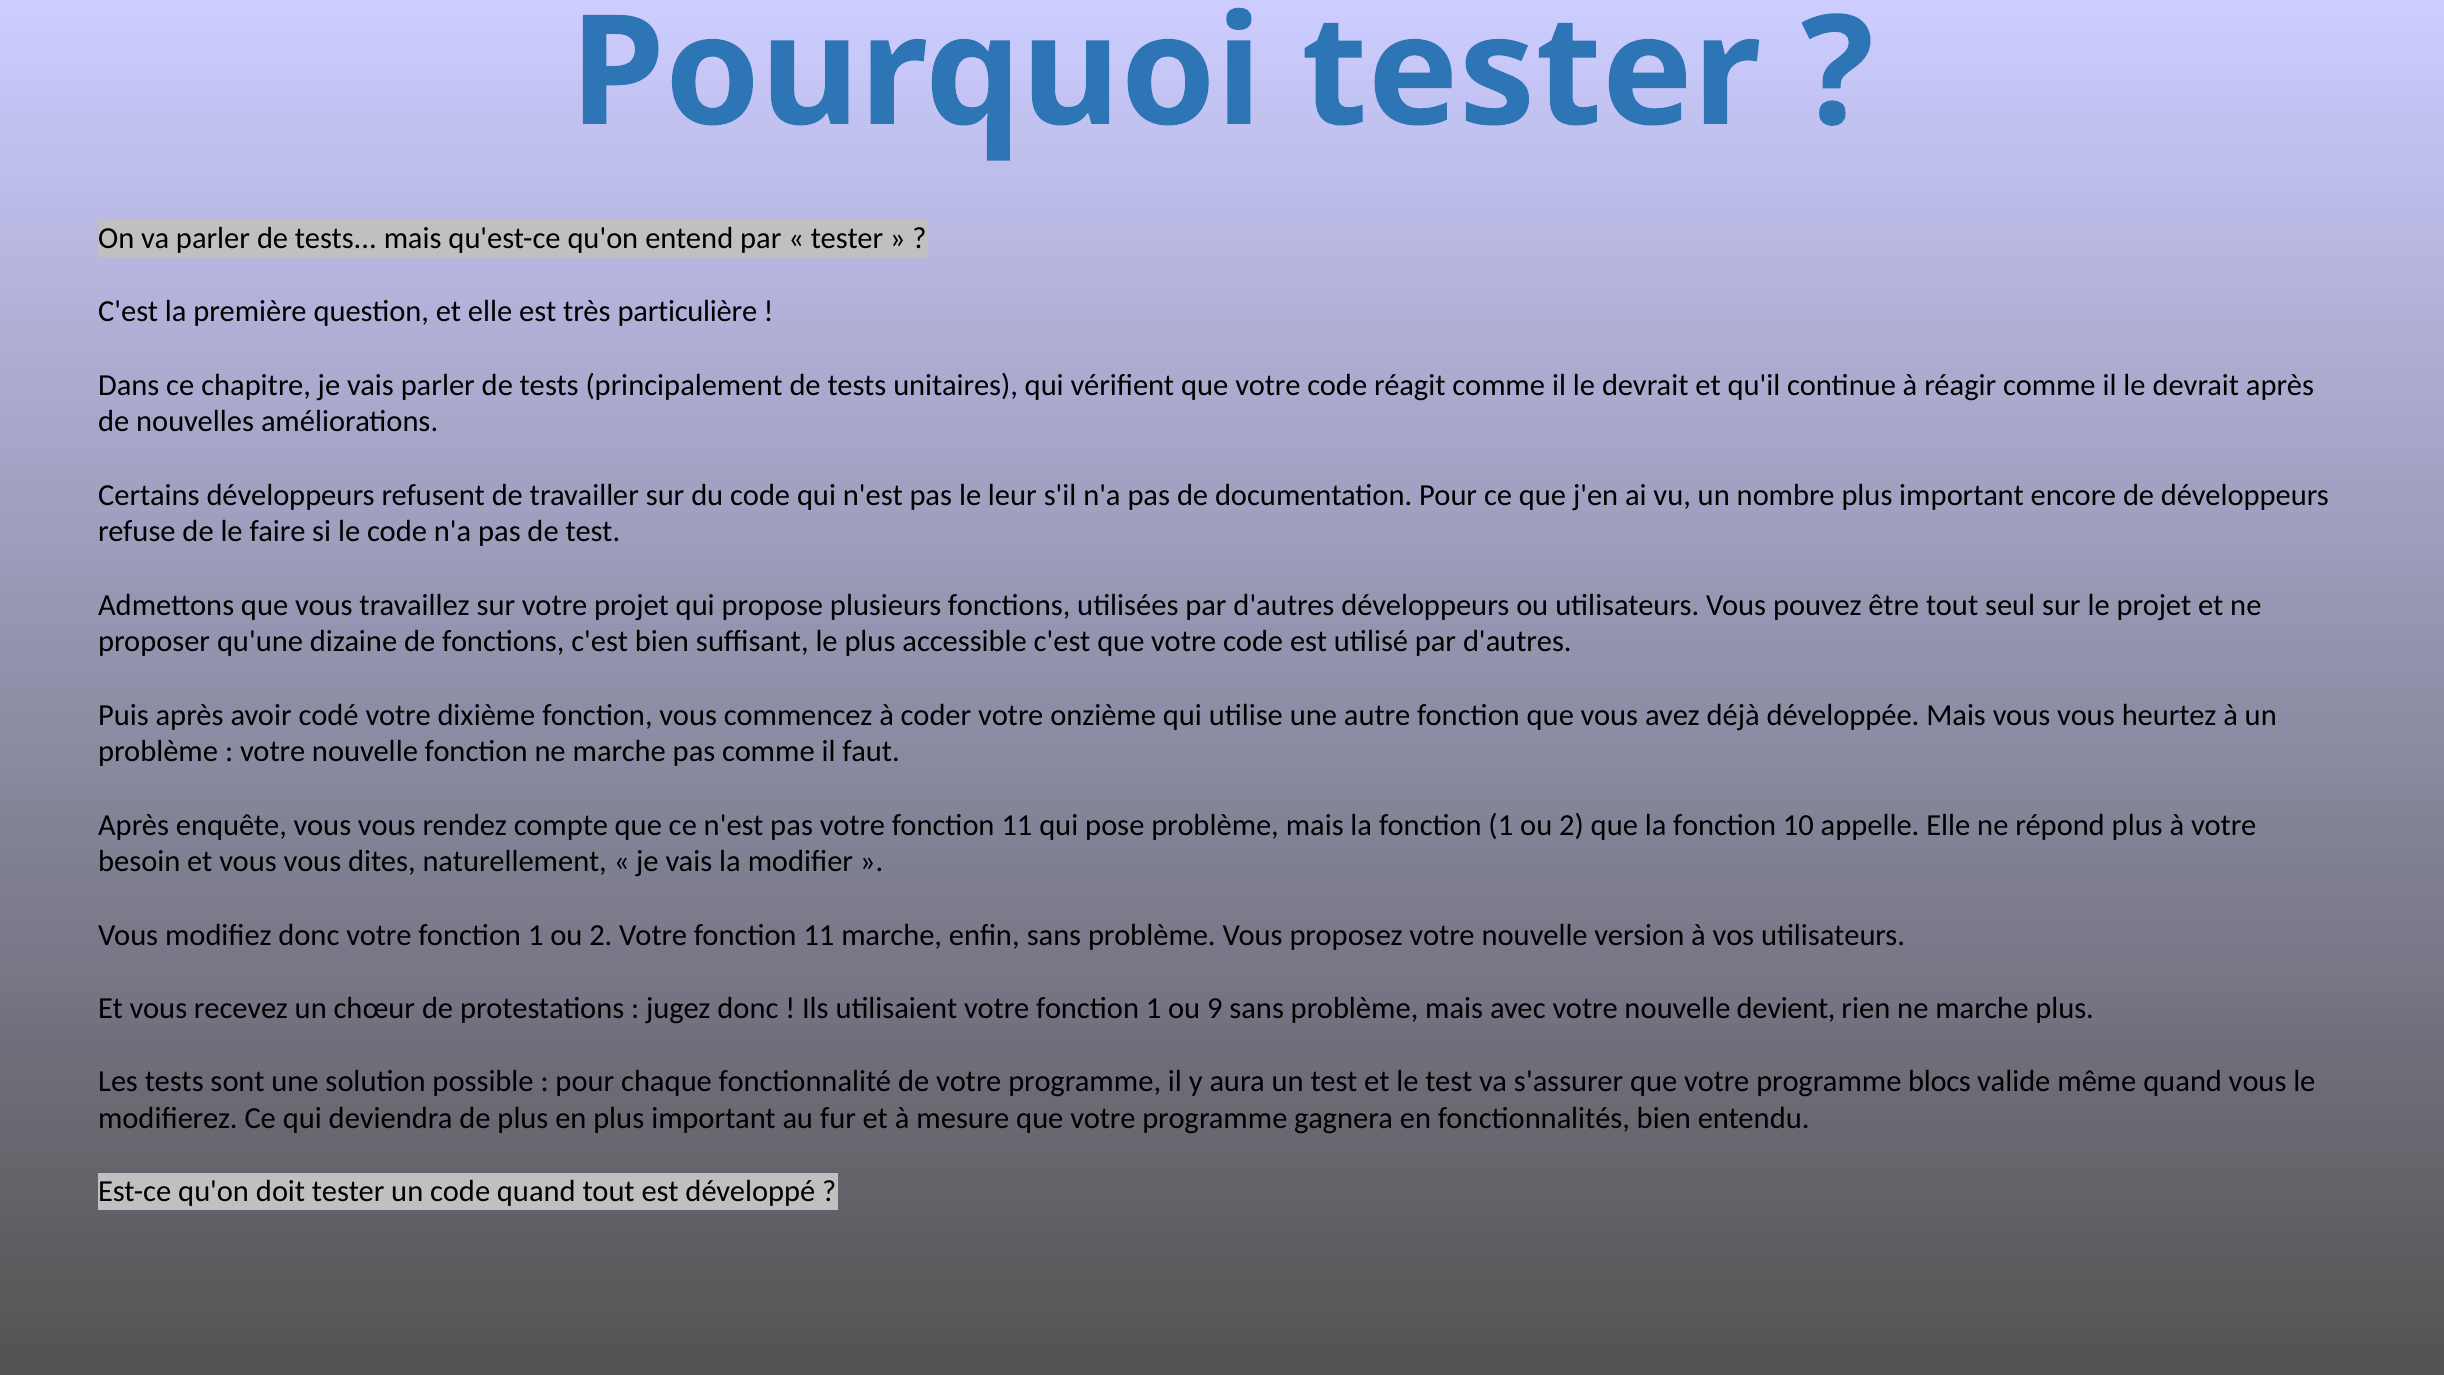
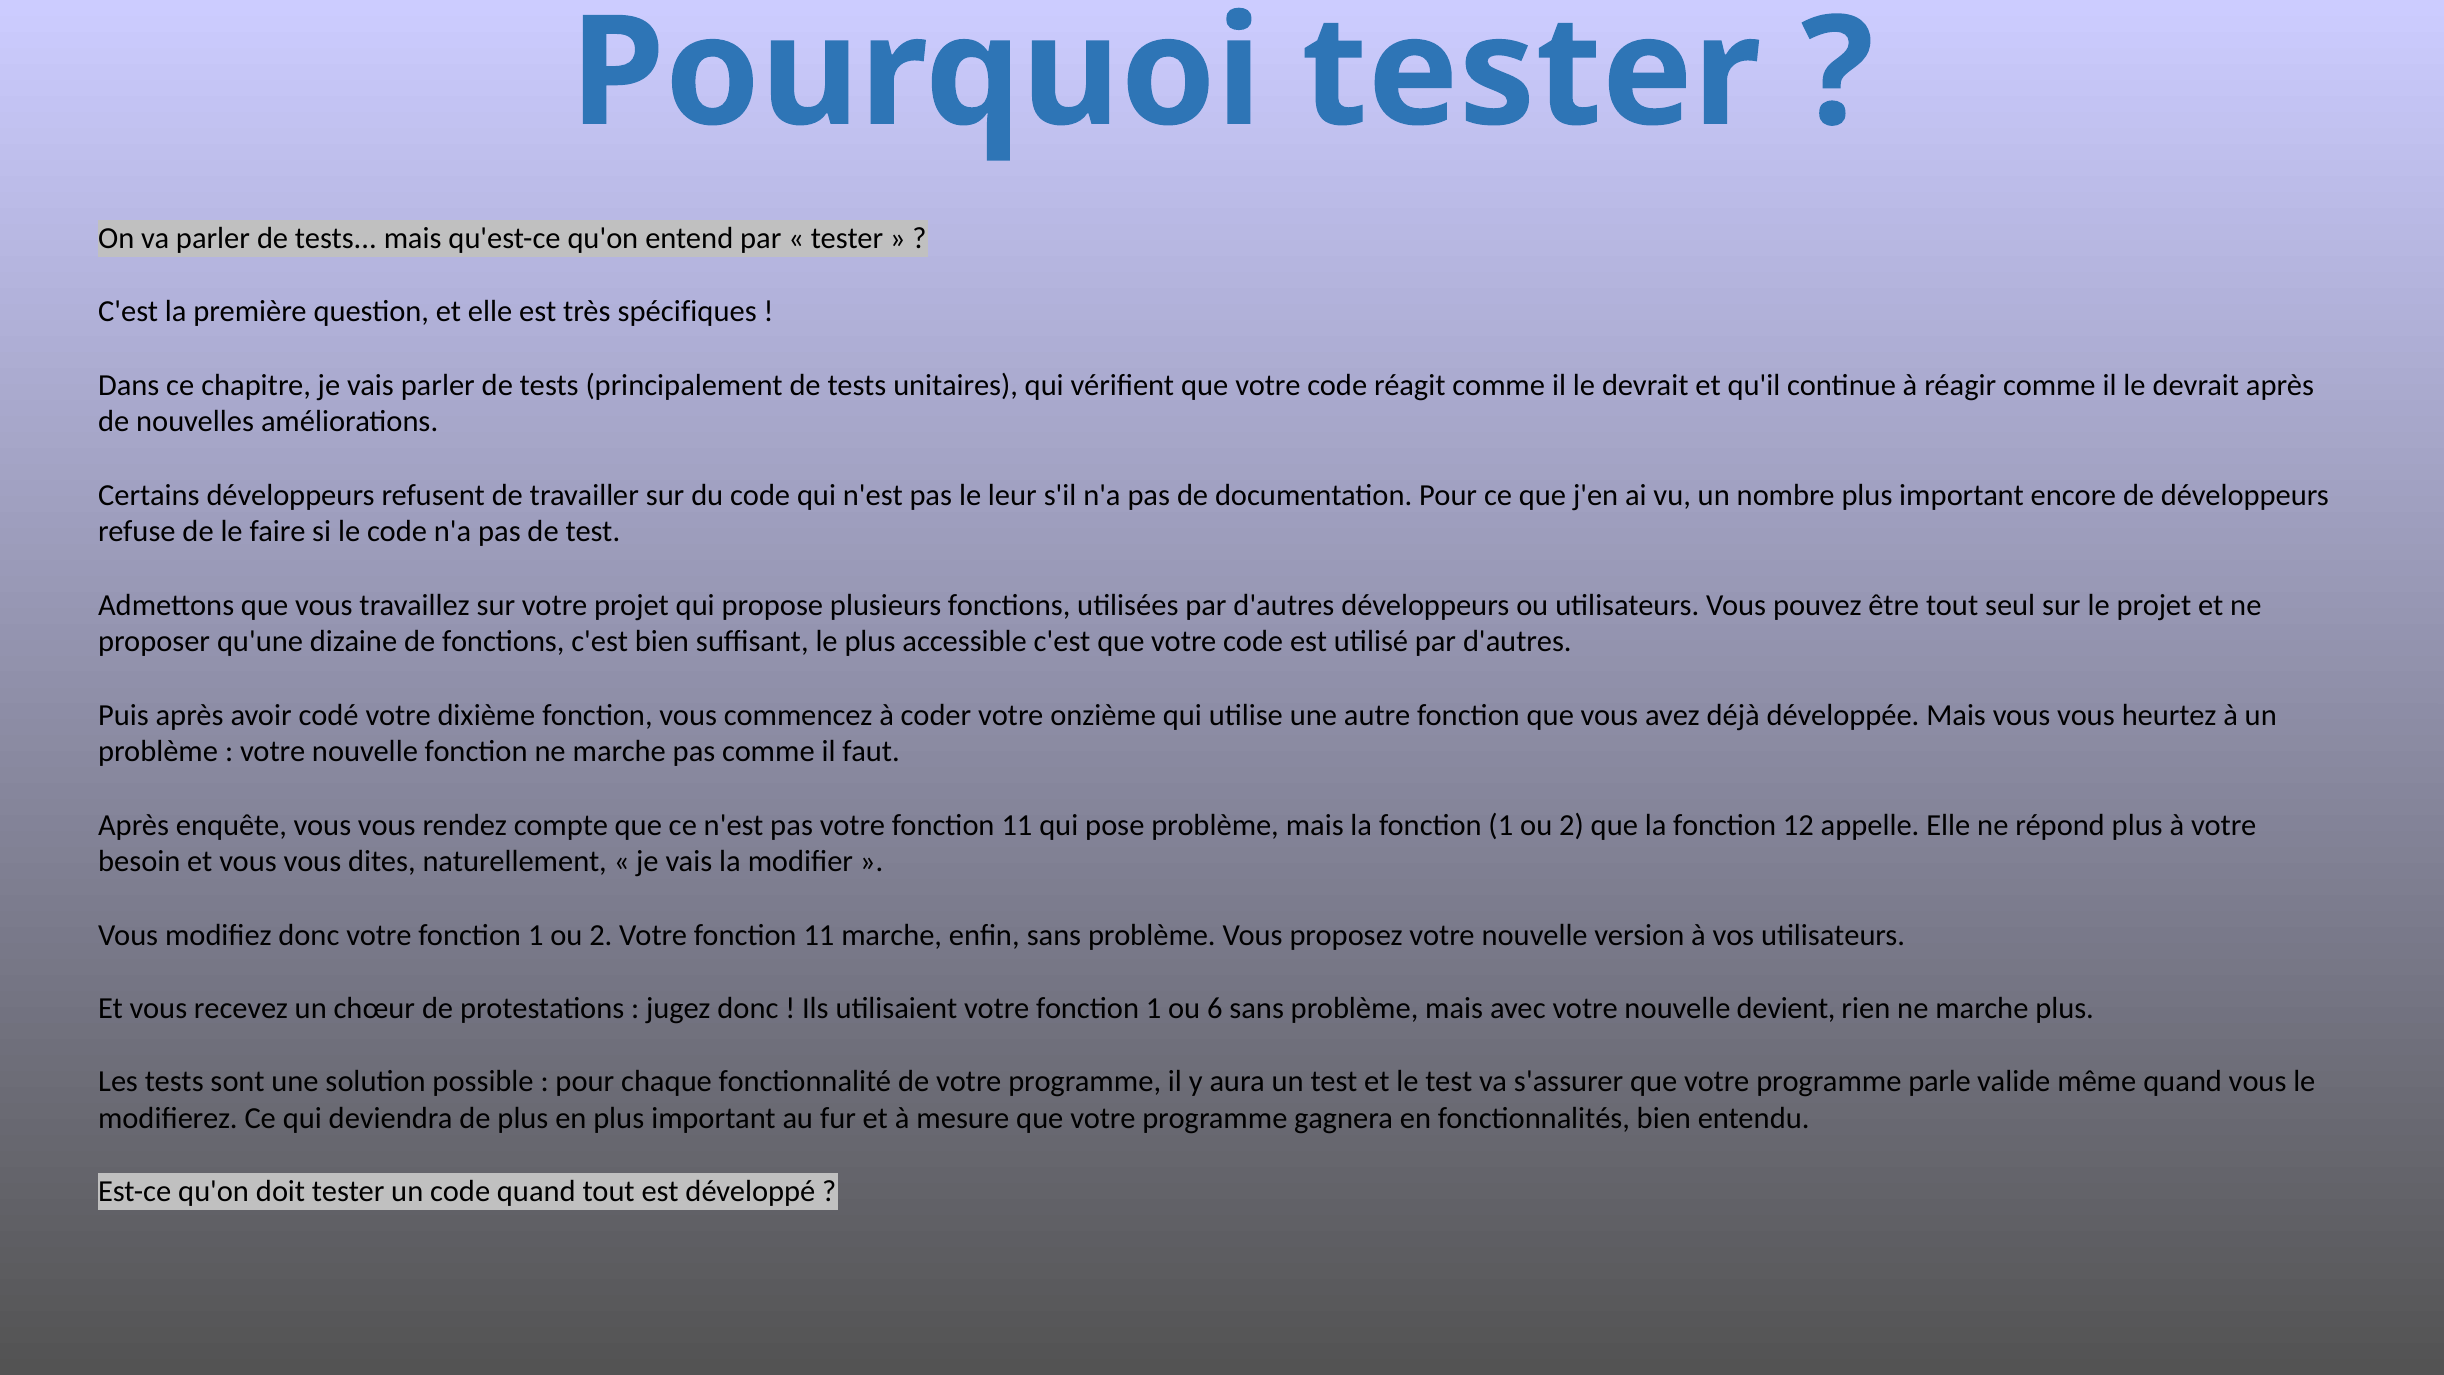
particulière: particulière -> spécifiques (687, 312)
10: 10 -> 12 (1798, 825)
9: 9 -> 6 (1215, 1008)
blocs: blocs -> parle (1939, 1082)
